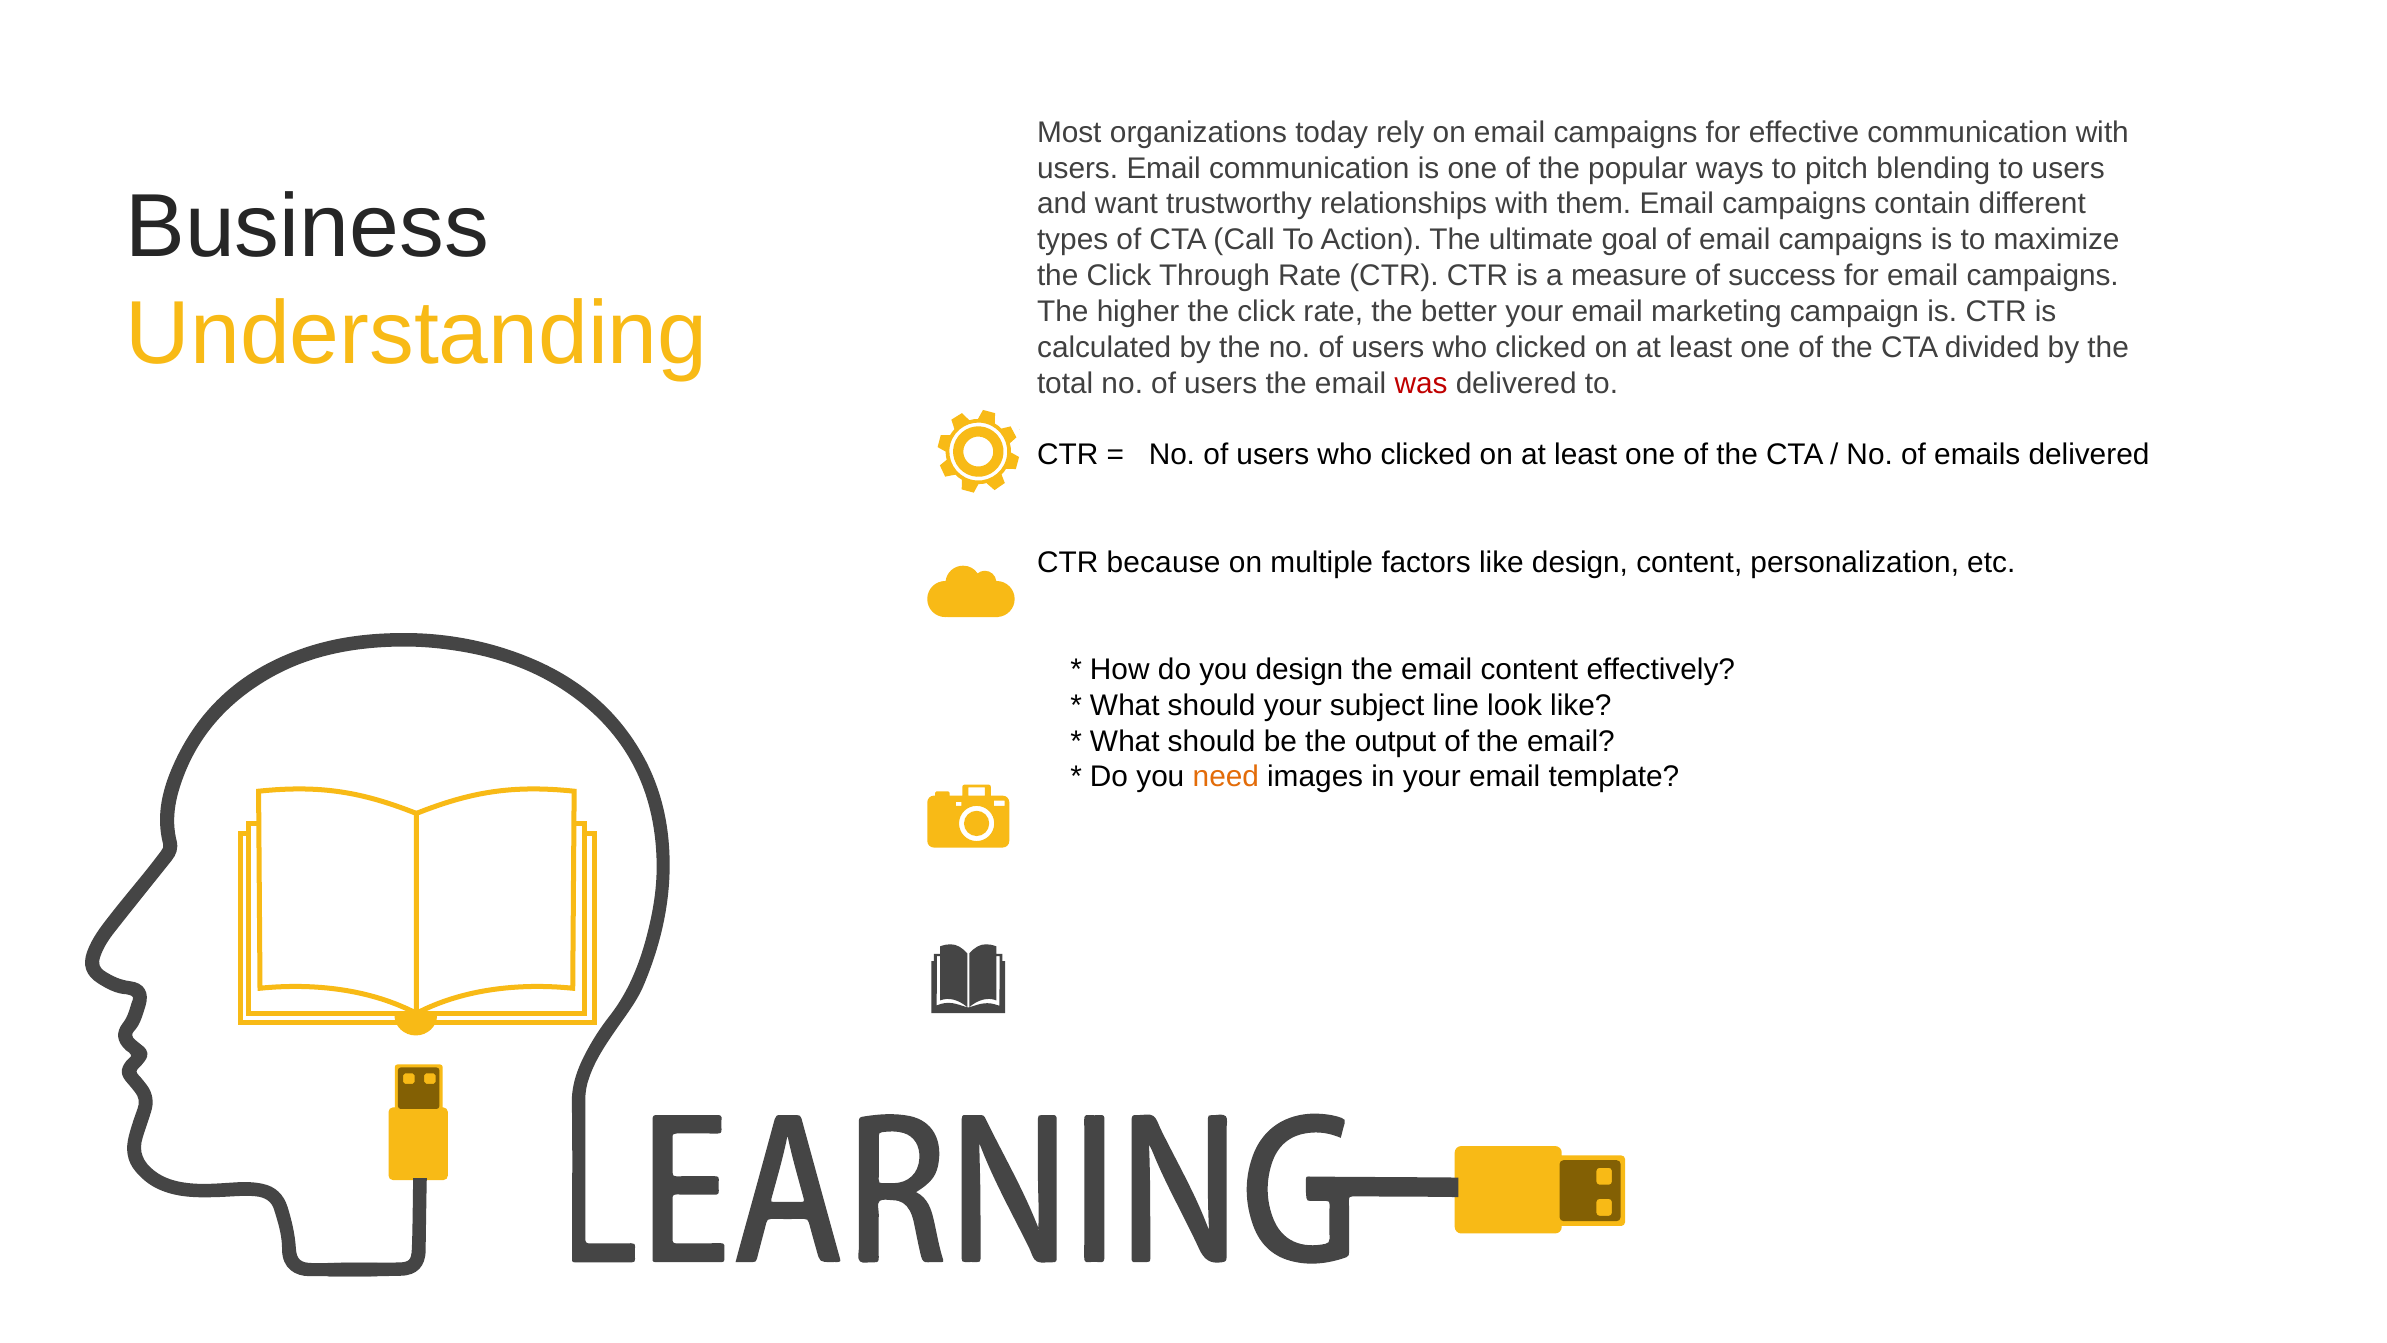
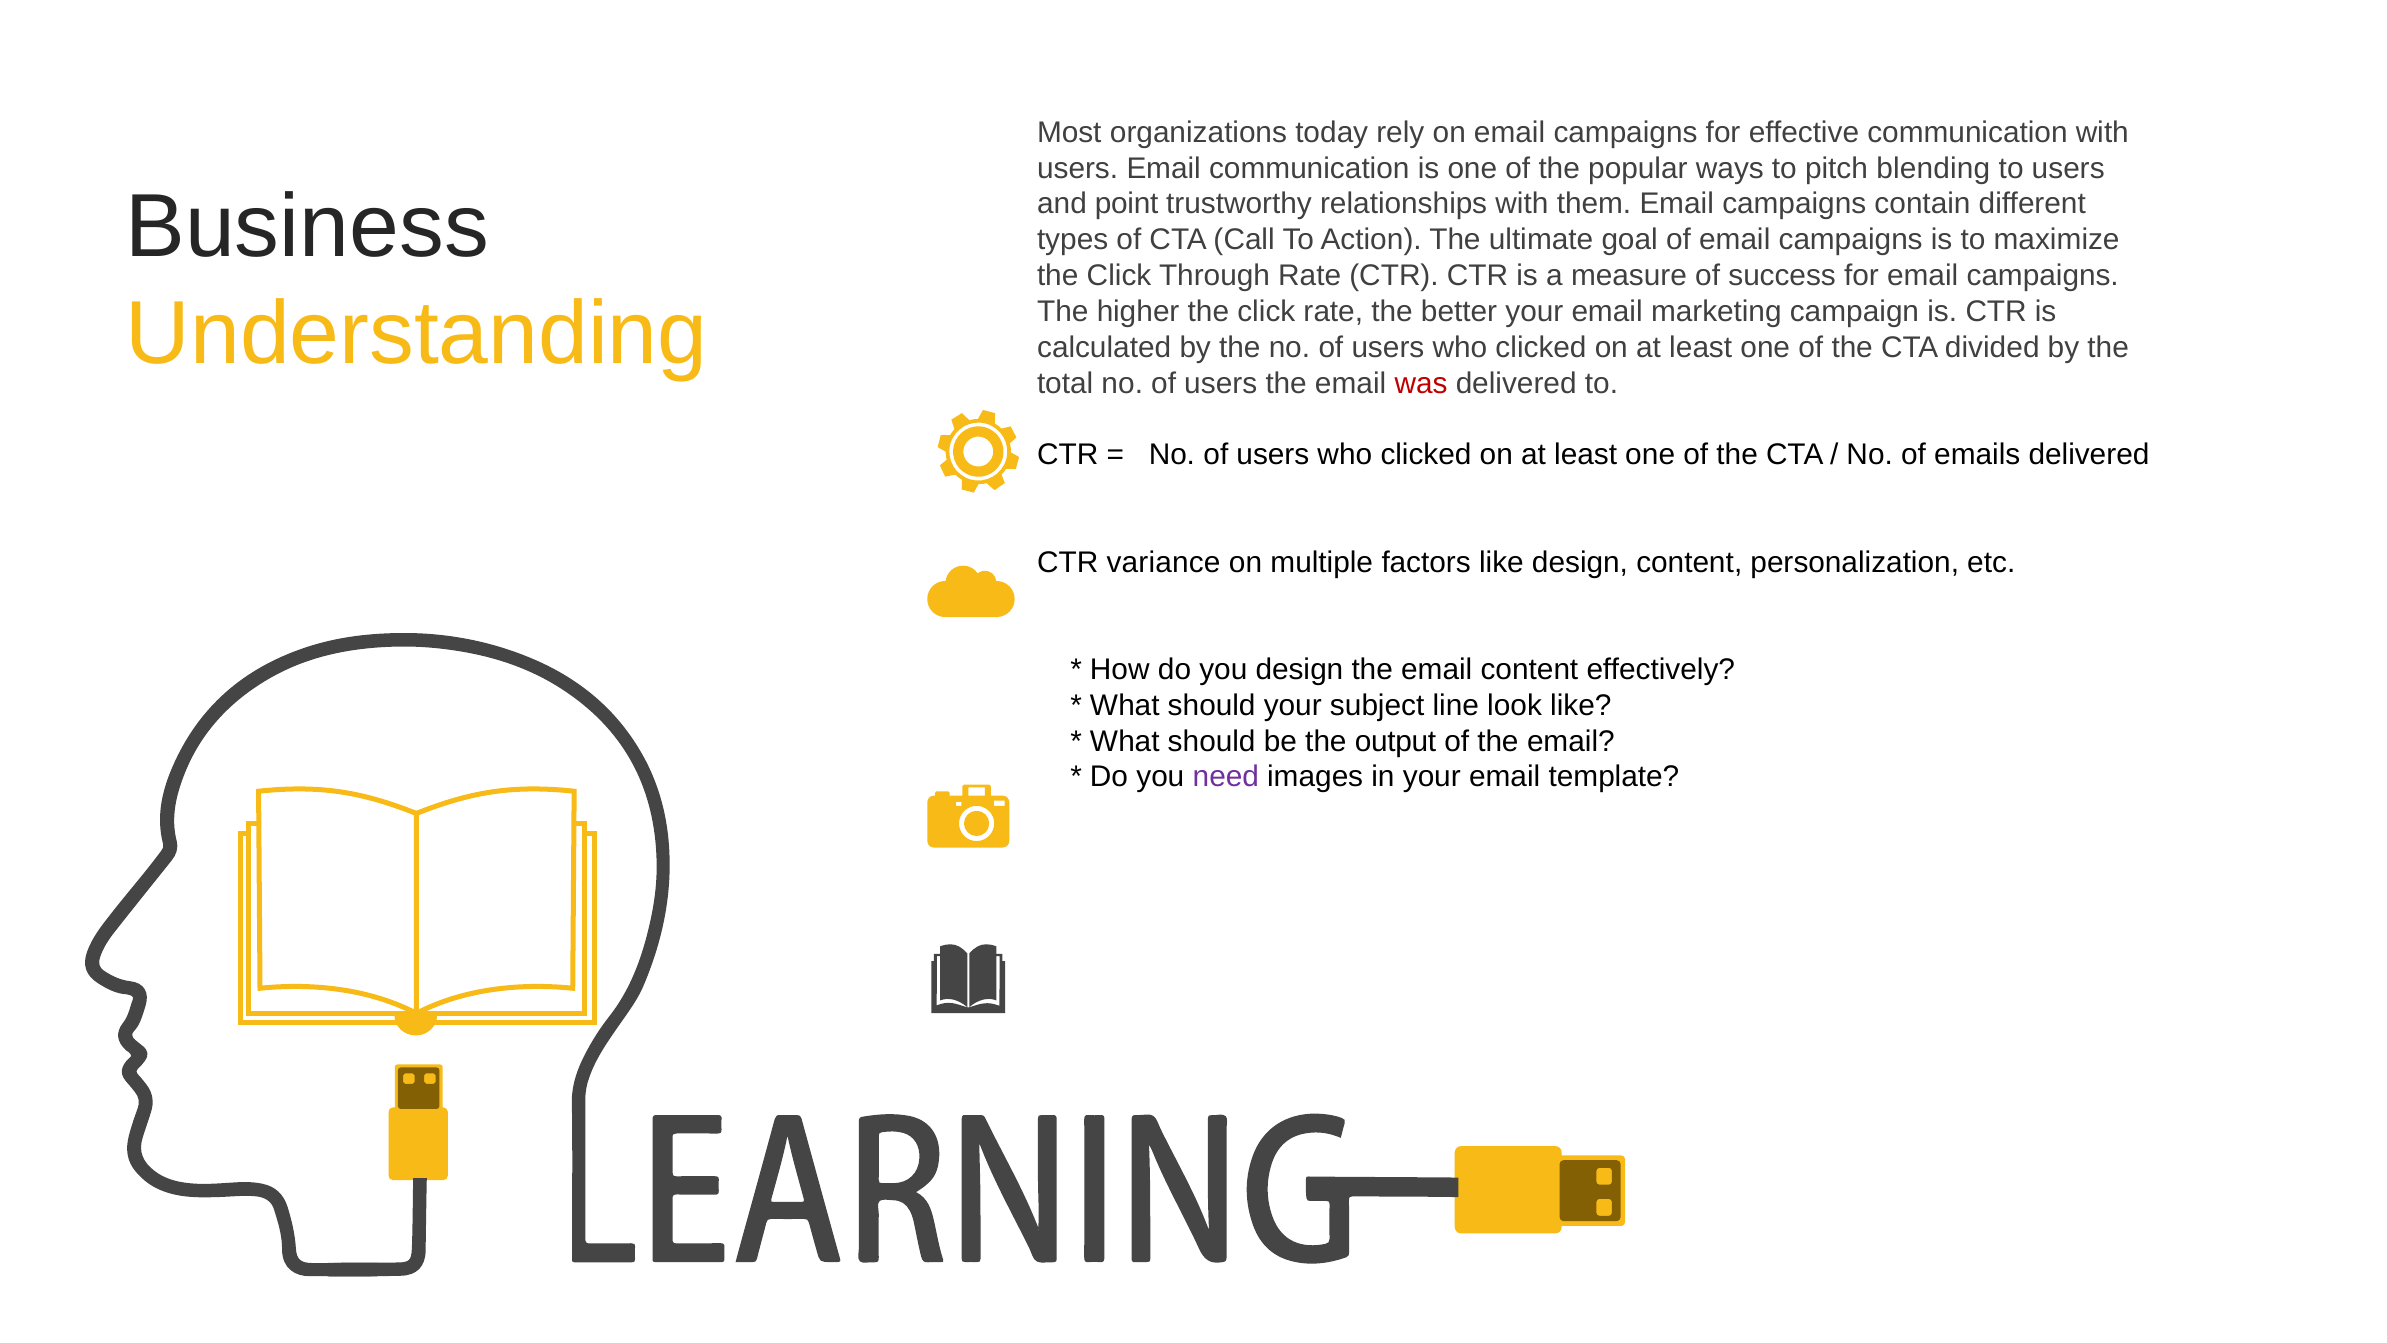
want: want -> point (1127, 204)
because: because -> variance (1164, 562)
need colour: orange -> purple (1226, 777)
